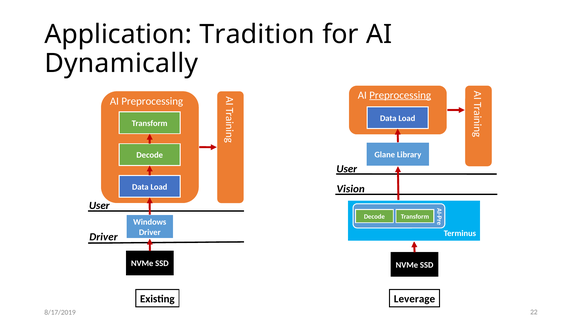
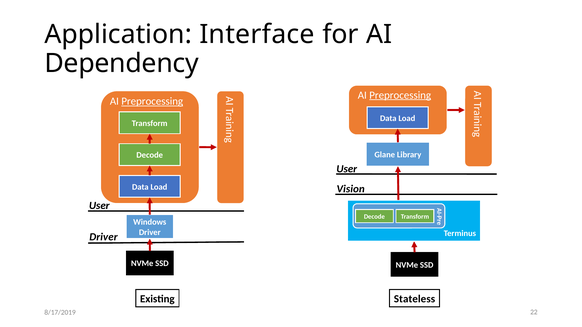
Tradition: Tradition -> Interface (257, 34)
Dynamically: Dynamically -> Dependency (122, 63)
Preprocessing underline: none -> present (152, 101)
Leverage: Leverage -> Stateless (415, 299)
